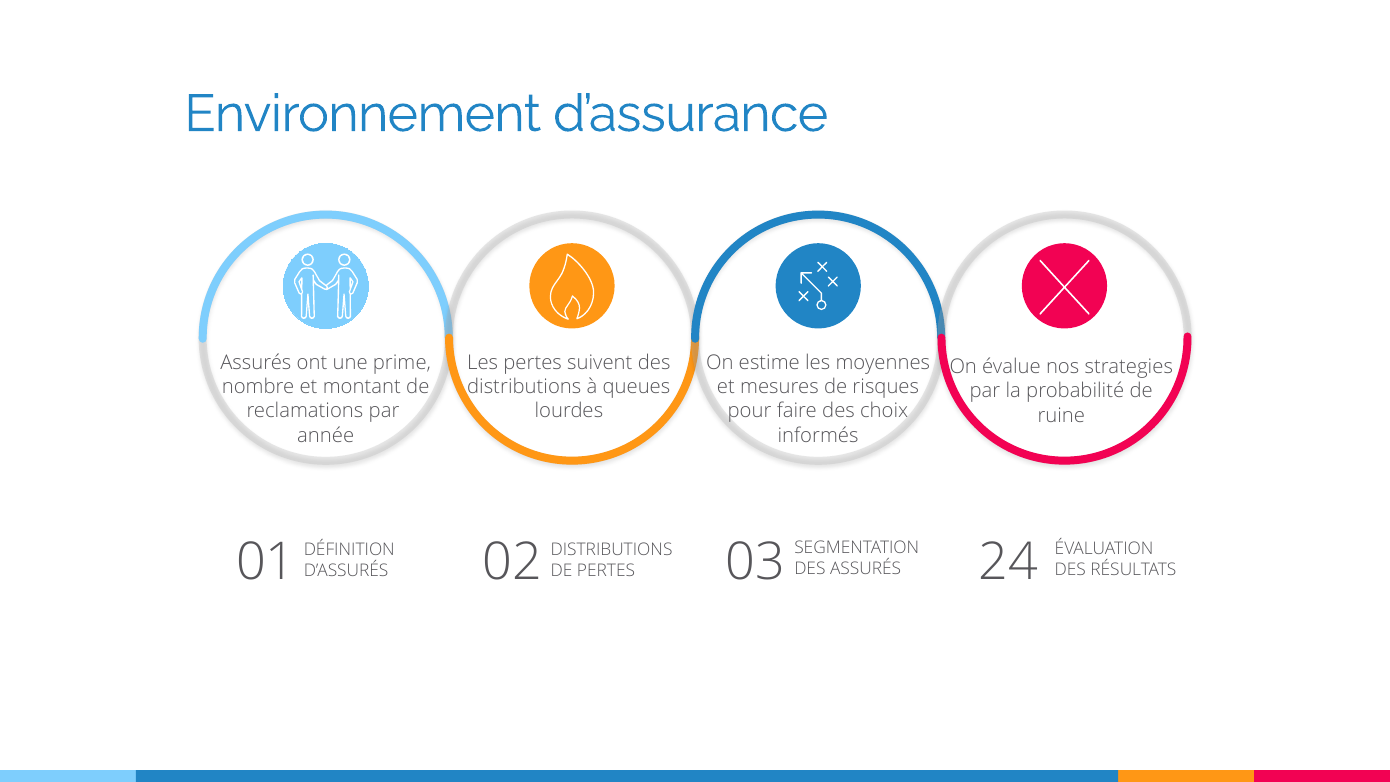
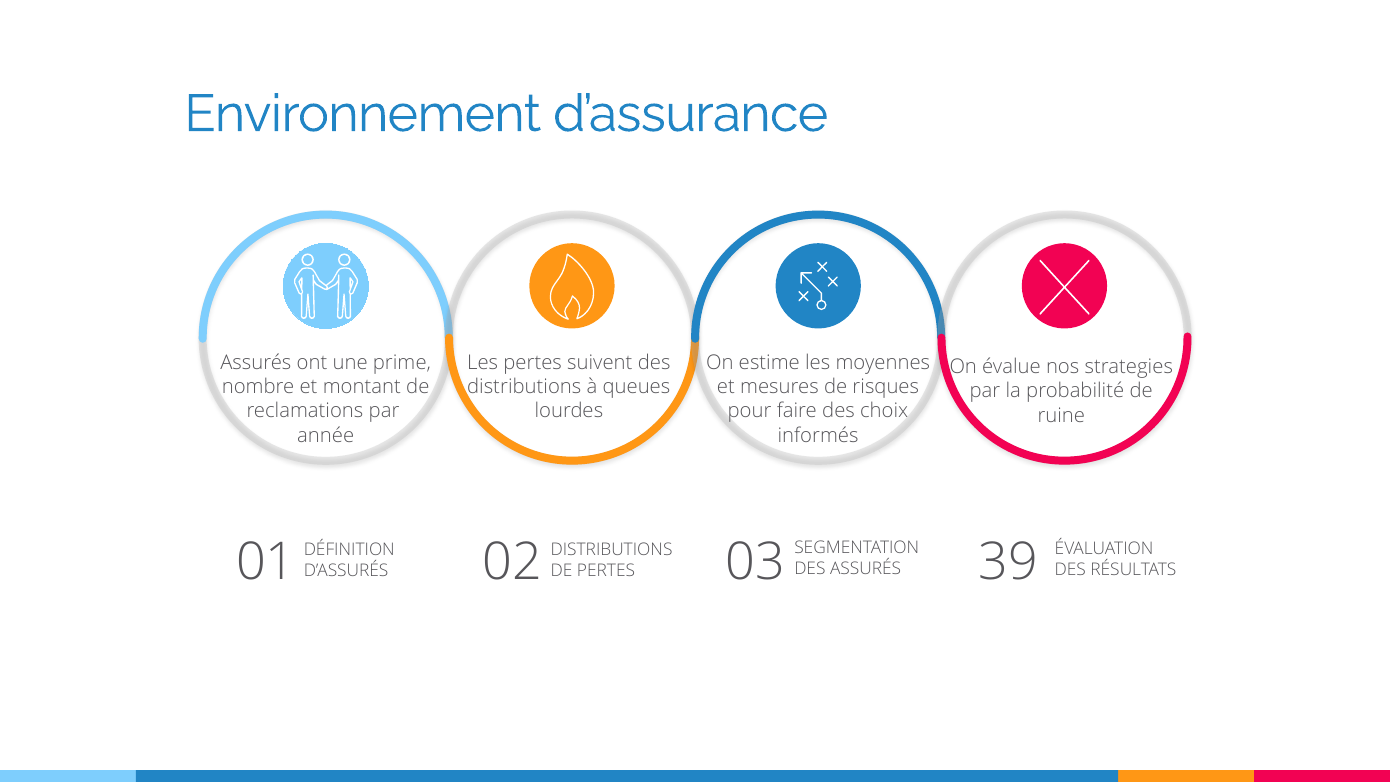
24: 24 -> 39 (1008, 562)
